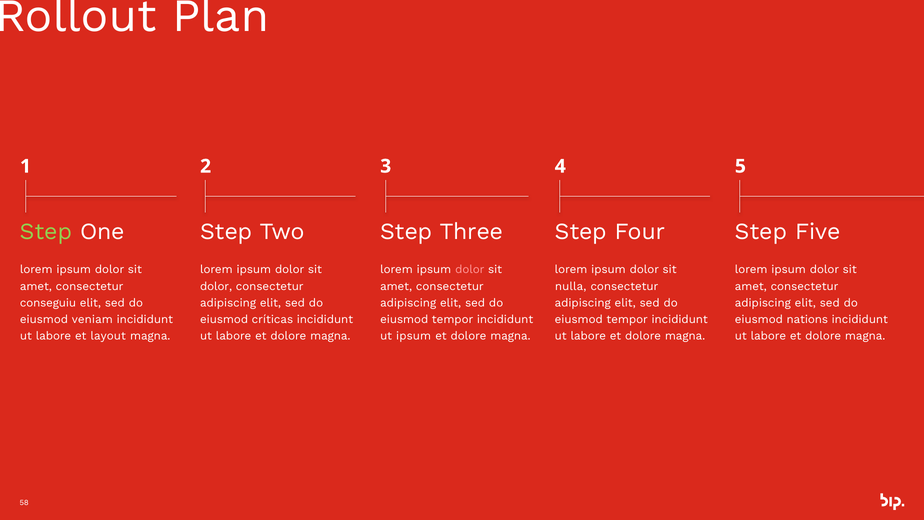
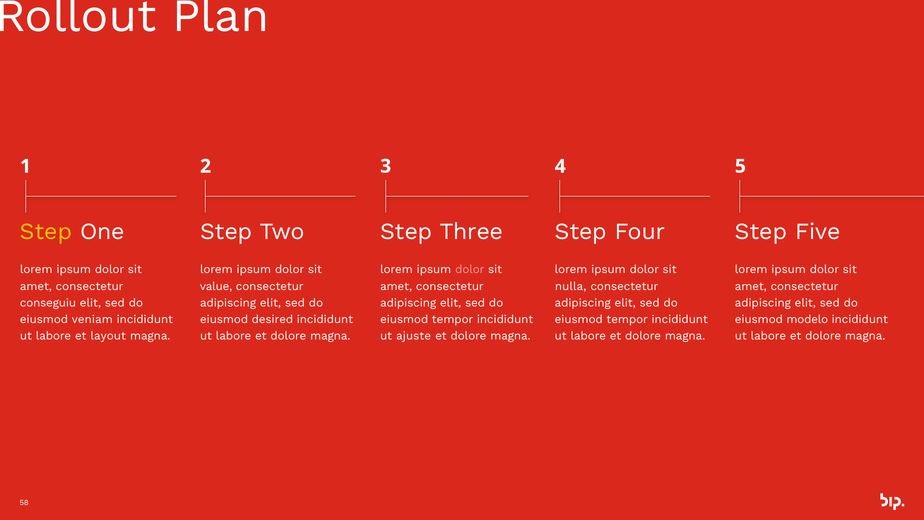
Step colour: light green -> yellow (46, 232)
dolor: dolor -> value (216, 286)
críticas: críticas -> desired (272, 319)
nations: nations -> modelo (807, 319)
ut ipsum: ipsum -> ajuste (414, 336)
